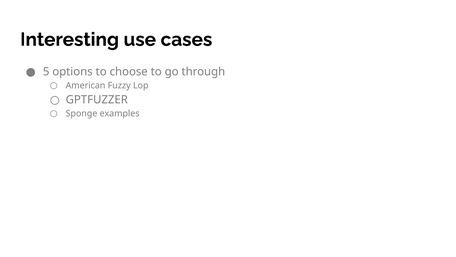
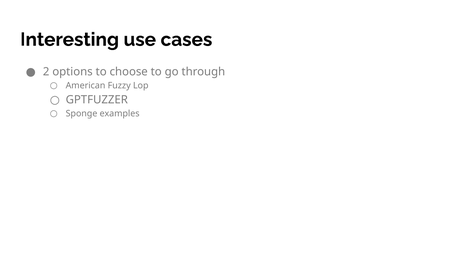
5: 5 -> 2 (46, 72)
